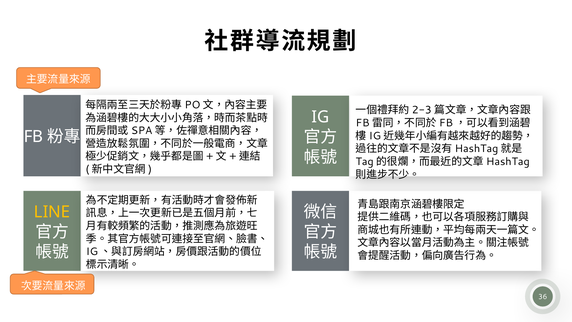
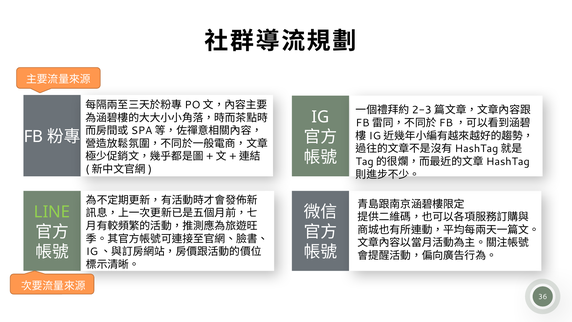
LINE colour: yellow -> light green (52, 212)
